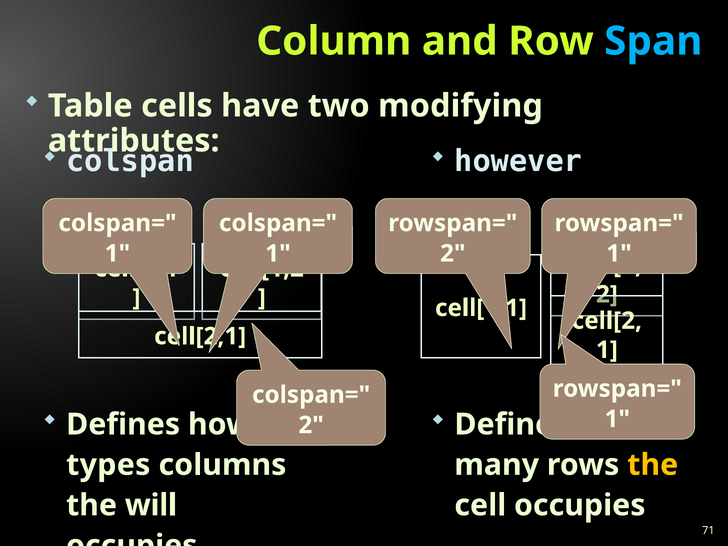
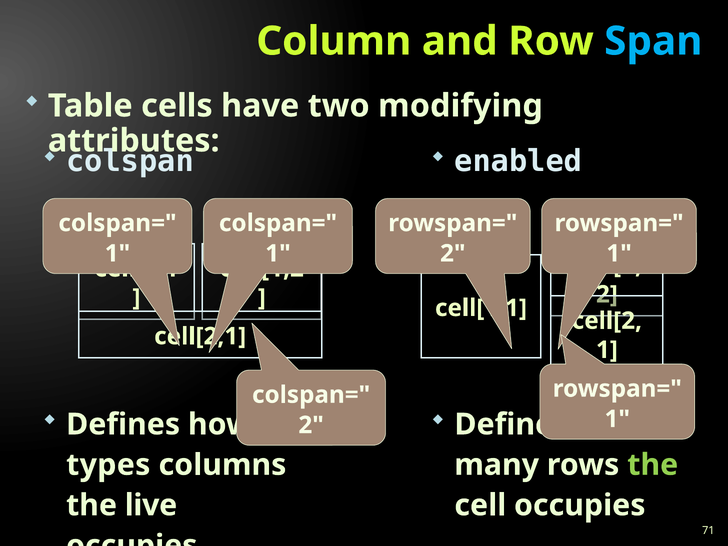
however: however -> enabled (518, 161)
the colour: yellow -> light green (653, 465)
will: will -> live (151, 505)
